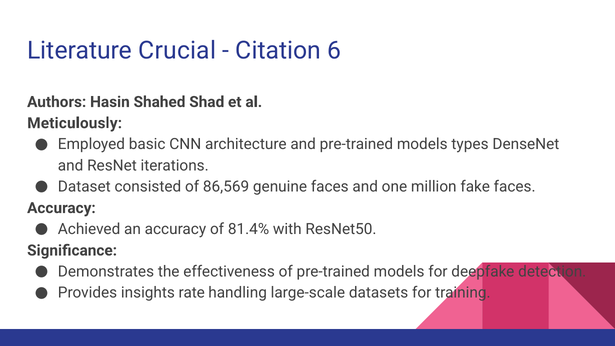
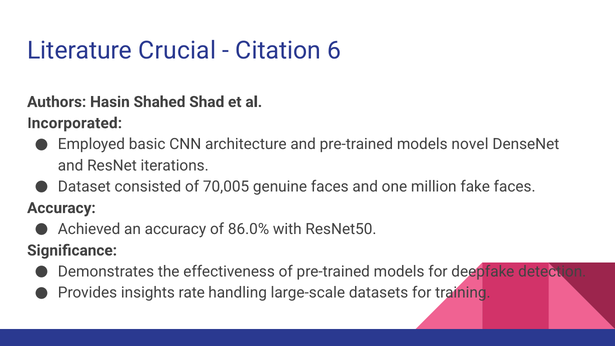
Meticulously: Meticulously -> Incorporated (75, 123)
types: types -> novel (470, 144)
86,569: 86,569 -> 70,005 (226, 187)
81.4%: 81.4% -> 86.0% (249, 229)
